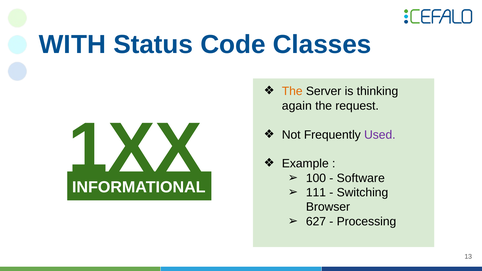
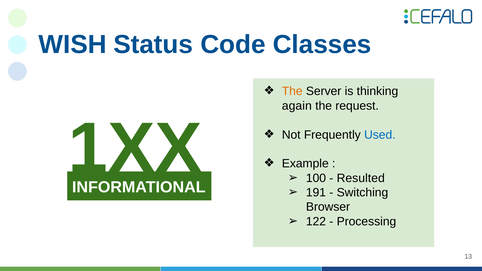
WITH: WITH -> WISH (73, 45)
Used colour: purple -> blue (380, 135)
Software: Software -> Resulted (361, 178)
111: 111 -> 191 (316, 193)
627: 627 -> 122 (316, 222)
